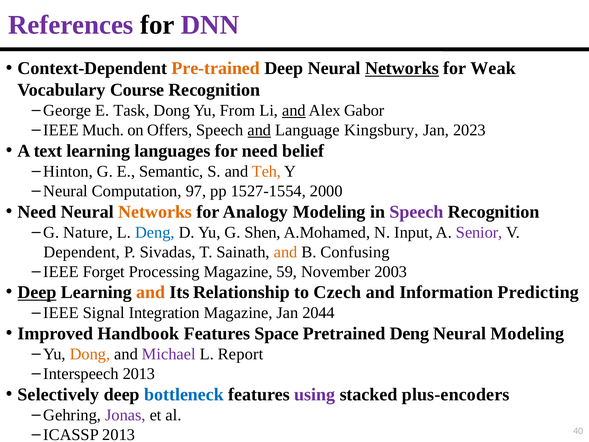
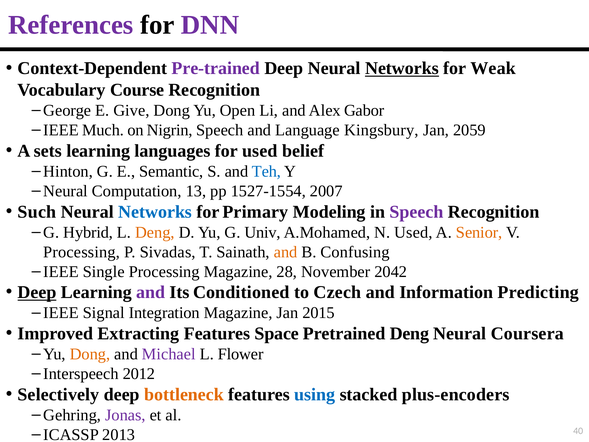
Pre-trained colour: orange -> purple (216, 68)
Task: Task -> Give (131, 110)
From: From -> Open (238, 110)
and underline: present -> none (294, 110)
Offers: Offers -> Nigrin (170, 130)
and underline: present -> none (259, 130)
2023: 2023 -> 2059 (469, 130)
text: text -> sets (48, 151)
for need: need -> used (260, 151)
Teh colour: orange -> blue (266, 171)
97: 97 -> 13 (196, 191)
2000: 2000 -> 2007 (326, 191)
Need: Need -> Such (37, 212)
Networks colour: orange -> blue (155, 212)
Analogy: Analogy -> Primary (255, 212)
Nature: Nature -> Hybrid (88, 232)
Deng colour: blue -> orange (155, 232)
Shen: Shen -> Univ (263, 232)
N Input: Input -> Used (413, 232)
Senior colour: purple -> orange (479, 232)
Dependent: Dependent -> Processing (82, 252)
Forget: Forget -> Single (104, 271)
59: 59 -> 28 (287, 271)
2003: 2003 -> 2042 (391, 271)
and colour: orange -> purple (151, 292)
Relationship: Relationship -> Conditioned (241, 292)
2044: 2044 -> 2015 (319, 313)
Handbook: Handbook -> Extracting (138, 333)
Neural Modeling: Modeling -> Coursera (527, 333)
Report: Report -> Flower (241, 354)
Interspeech 2013: 2013 -> 2012 (139, 374)
bottleneck colour: blue -> orange (184, 394)
using colour: purple -> blue (315, 394)
